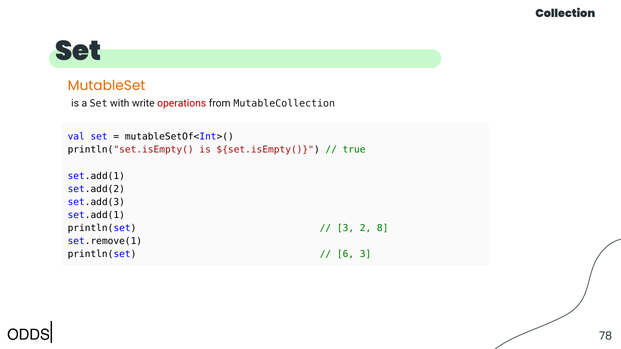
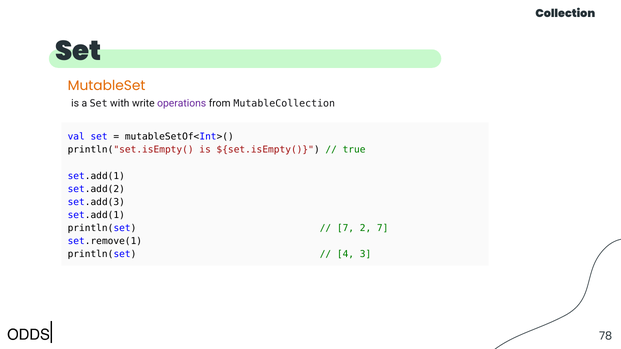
operations colour: red -> purple (182, 103)
3: 3 -> 7 (346, 228)
2 8: 8 -> 7 (383, 228)
6: 6 -> 4 (346, 255)
